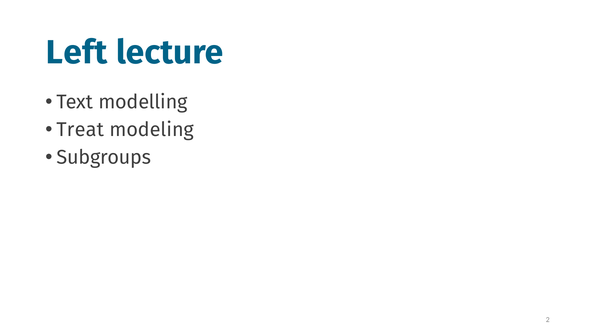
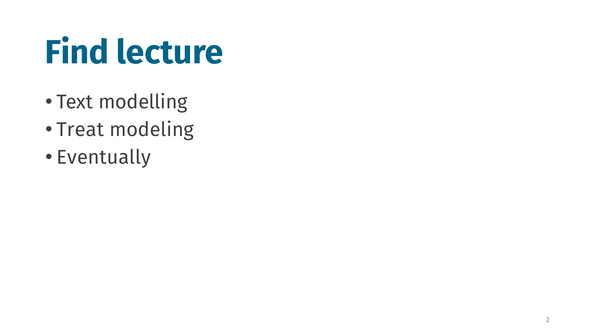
Left: Left -> Find (77, 52)
Subgroups: Subgroups -> Eventually (104, 157)
